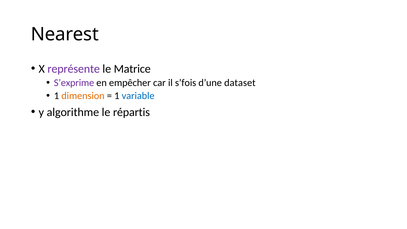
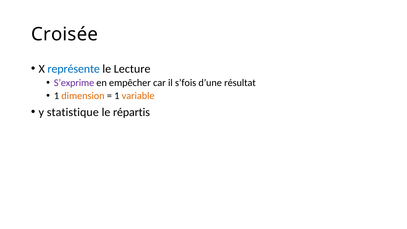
Nearest: Nearest -> Croisée (65, 34)
représente colour: purple -> blue (74, 69)
Matrice: Matrice -> Lecture (132, 69)
dataset: dataset -> résultat (240, 83)
variable colour: blue -> orange (138, 96)
algorithme: algorithme -> statistique (73, 112)
